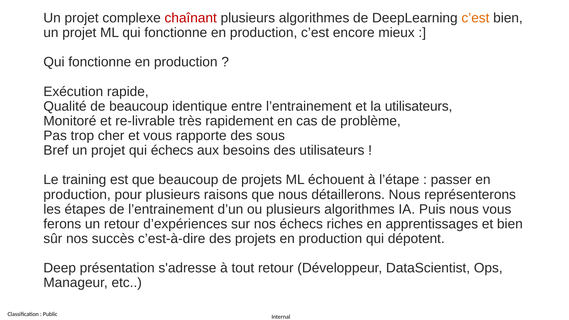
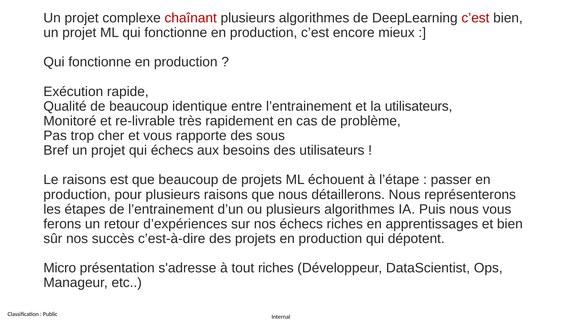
c’est colour: orange -> red (475, 18)
Le training: training -> raisons (84, 180)
Deep: Deep -> Micro (60, 268)
tout retour: retour -> riches (276, 268)
